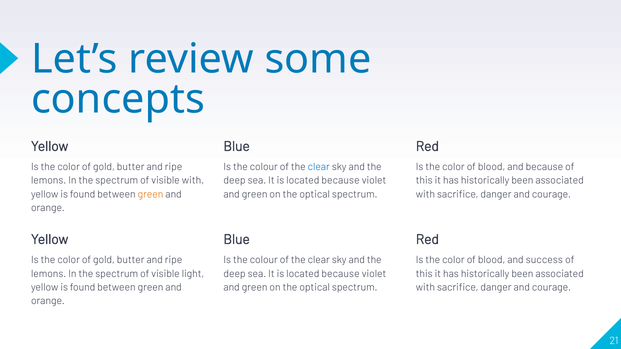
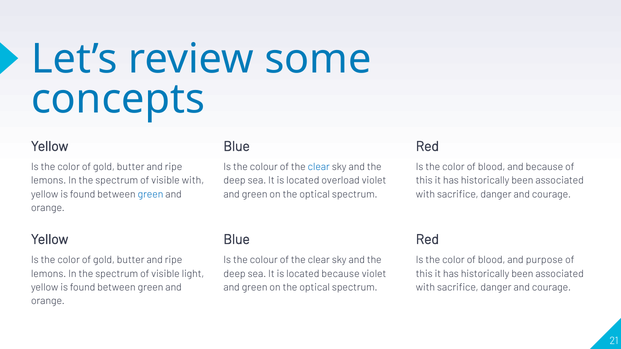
because: because -> overload (341, 181)
green colour: orange -> blue (151, 194)
success: success -> purpose (544, 260)
